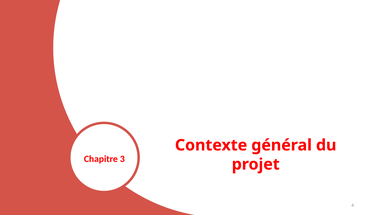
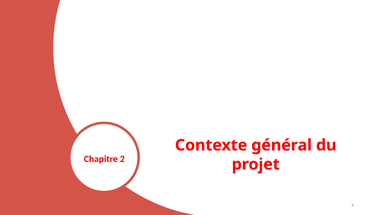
3: 3 -> 2 (122, 159)
